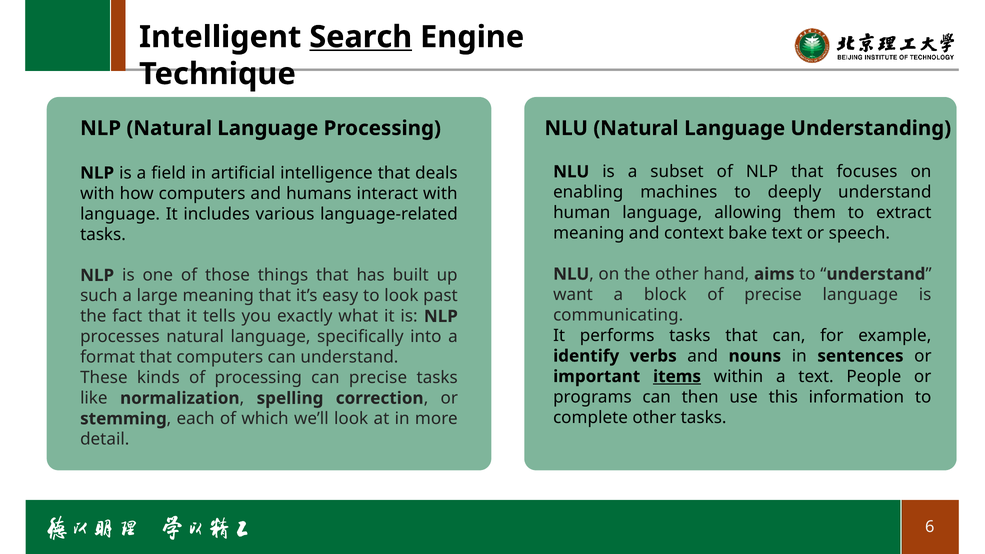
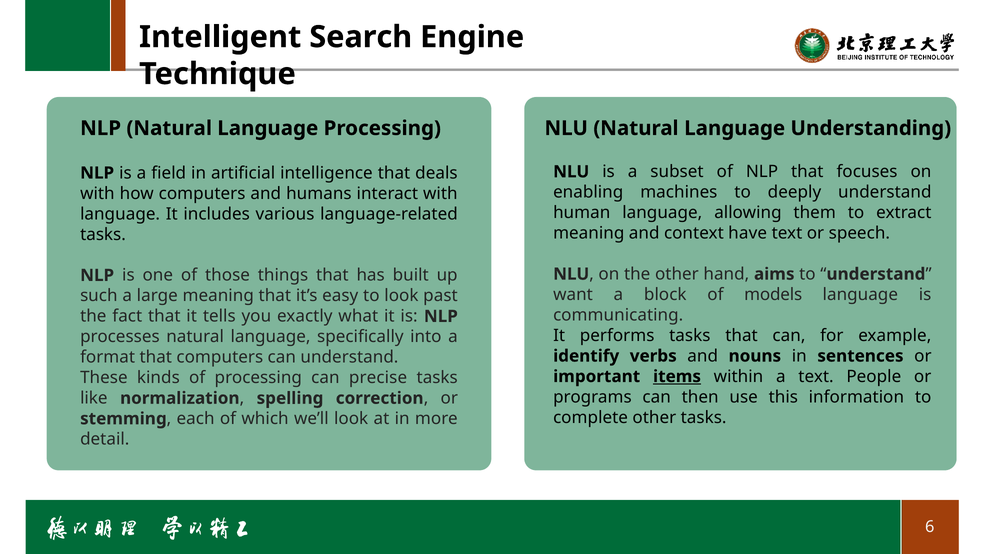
Search underline: present -> none (361, 37)
bake: bake -> have (748, 233)
of precise: precise -> models (773, 295)
